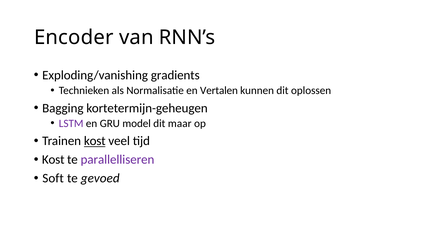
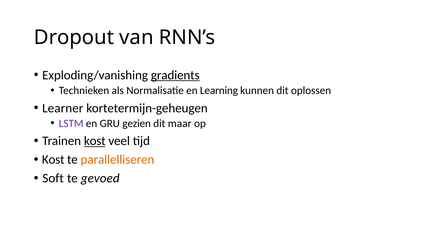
Encoder: Encoder -> Dropout (74, 37)
gradients underline: none -> present (175, 75)
Vertalen: Vertalen -> Learning (219, 90)
Bagging: Bagging -> Learner (63, 108)
model: model -> gezien (137, 123)
parallelliseren colour: purple -> orange (117, 159)
